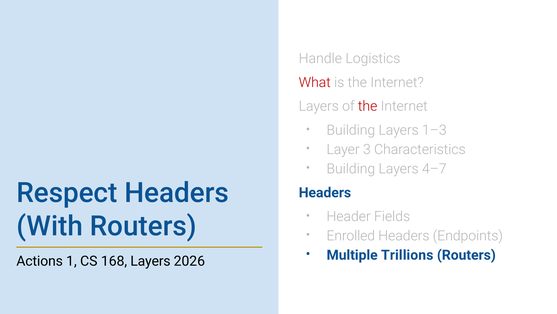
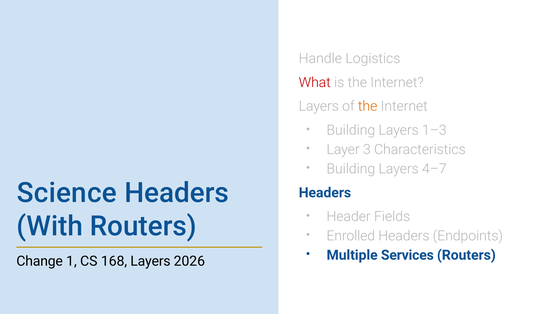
the colour: red -> orange (368, 106)
Respect: Respect -> Science (67, 192)
Trillions: Trillions -> Services (407, 255)
Actions: Actions -> Change (40, 261)
